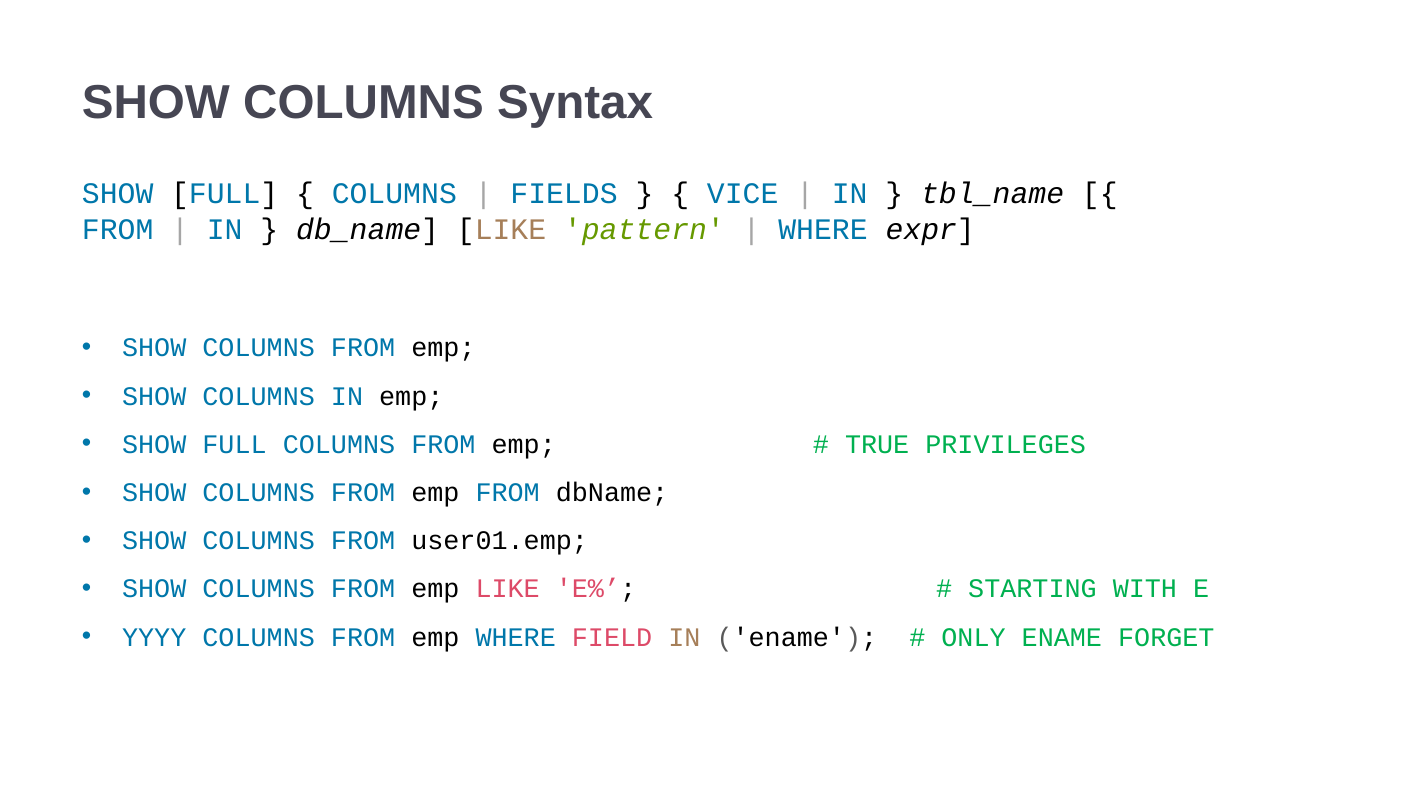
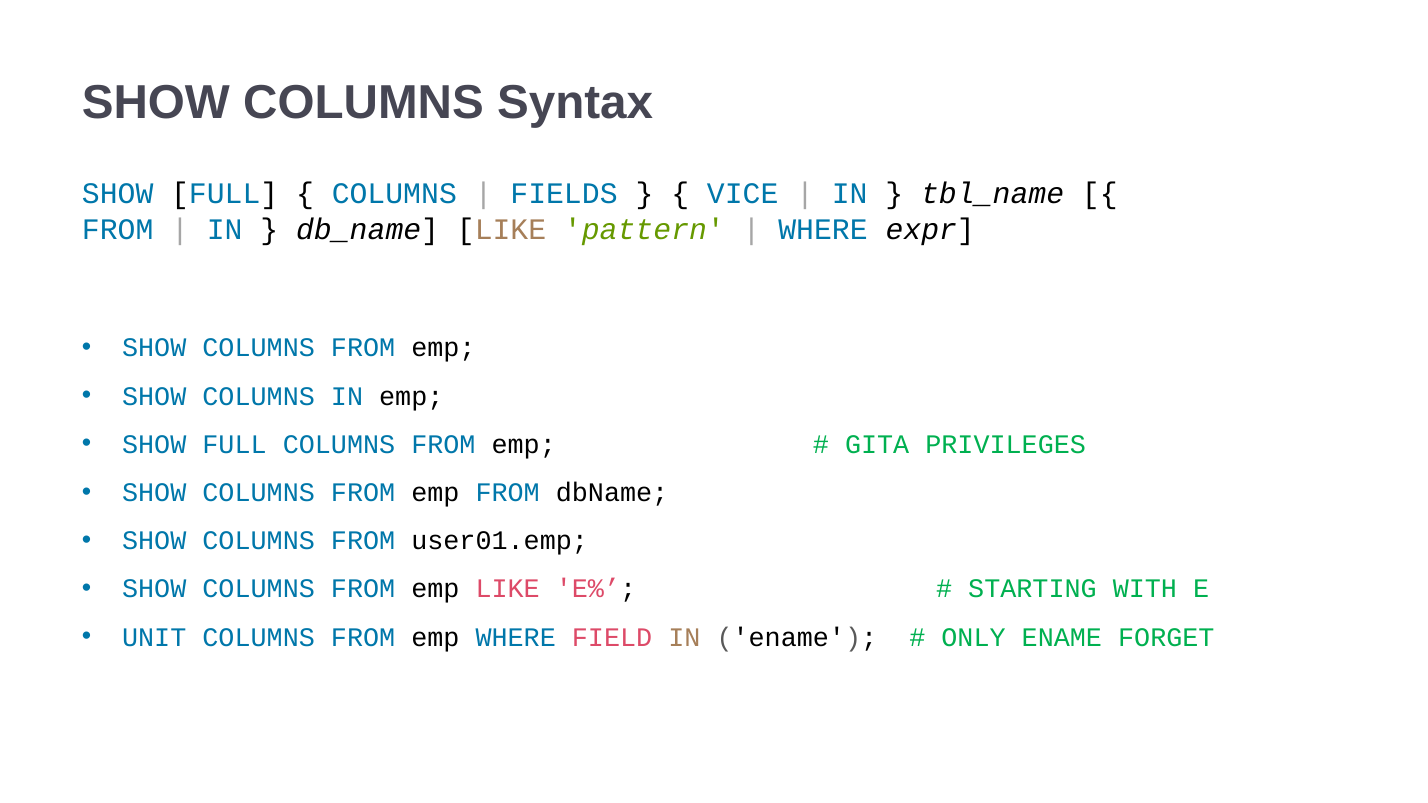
TRUE: TRUE -> GITA (877, 445)
YYYY: YYYY -> UNIT (154, 637)
